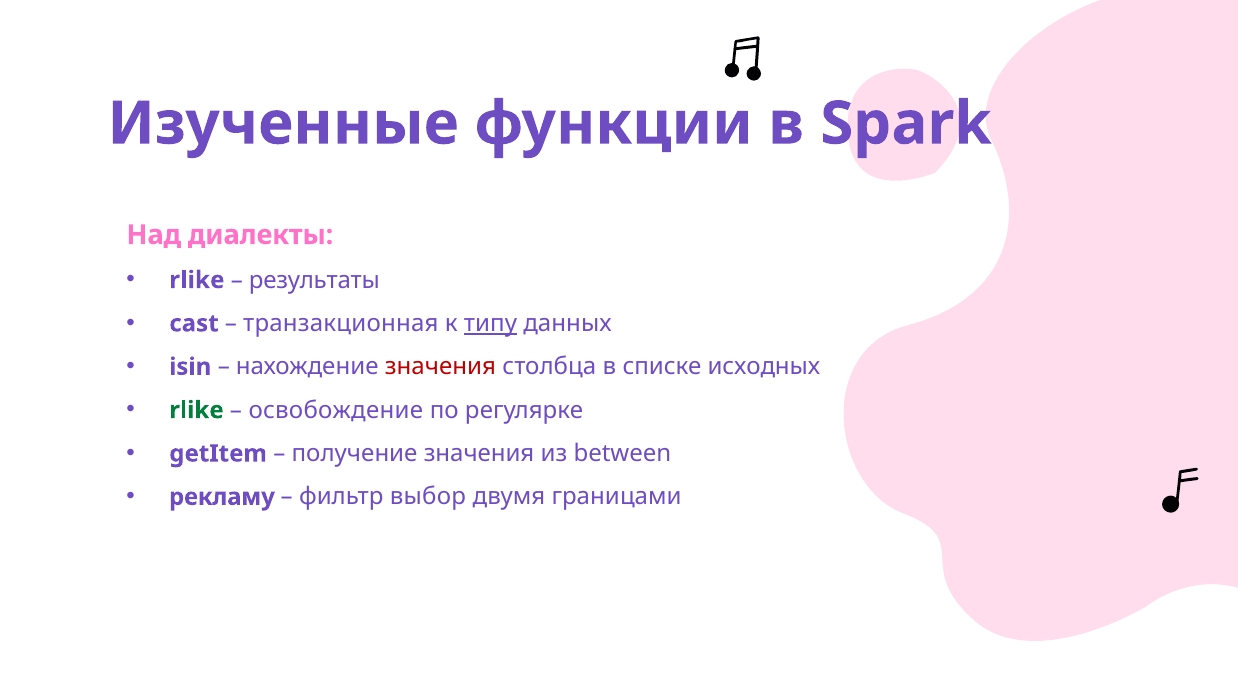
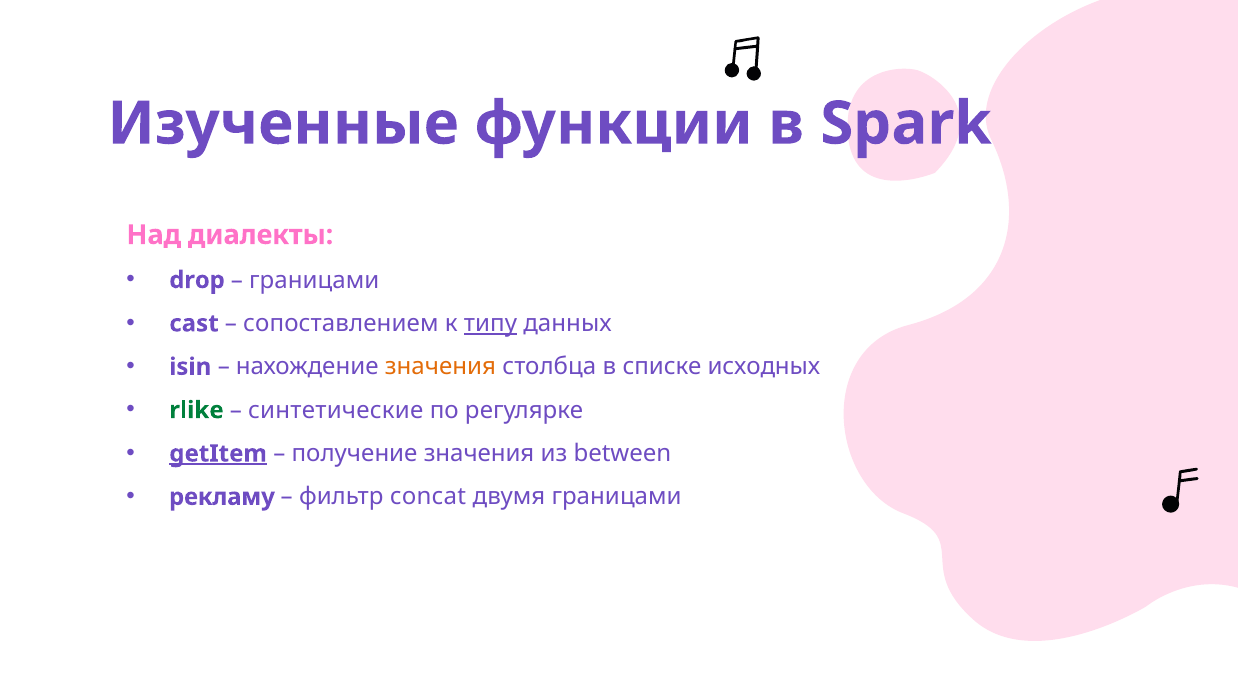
rlike: rlike -> drop (197, 280)
результаты: результаты -> границами (314, 280)
транзакционная: транзакционная -> сопоставлением (341, 323)
значения colour: red -> orange (440, 367)
освобождение: освобождение -> синтетические (336, 410)
getItem underline: none -> present (218, 453)
выбор: выбор -> concat (428, 497)
